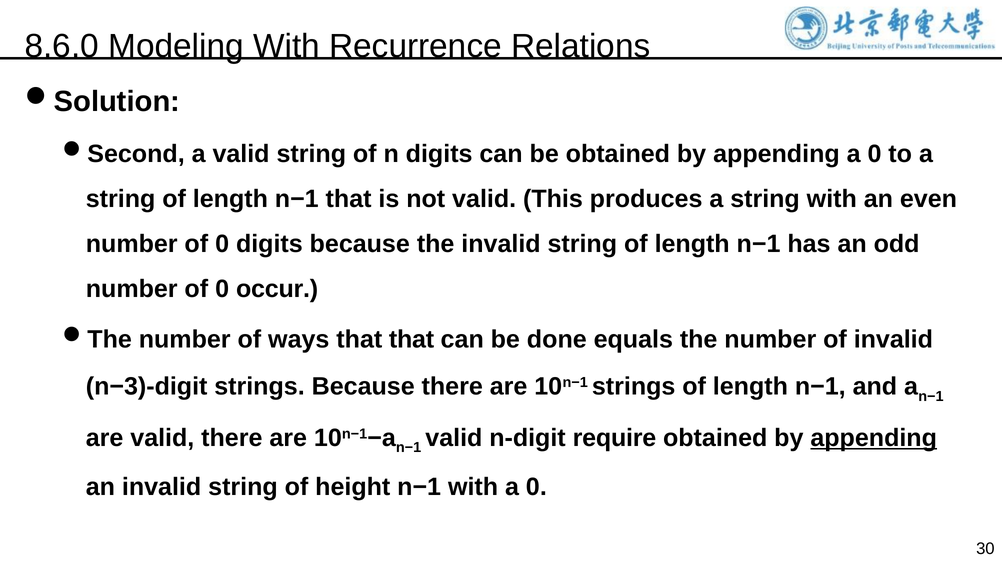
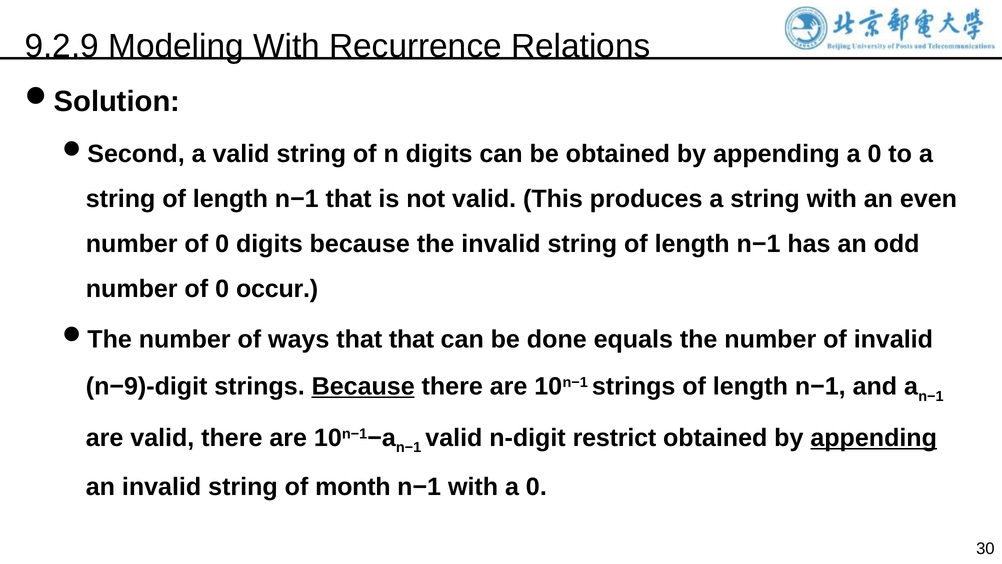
8.6.0: 8.6.0 -> 9.2.9 (62, 46)
n−3)-digit: n−3)-digit -> n−9)-digit (147, 386)
Because underline: none -> present (363, 386)
require: require -> restrict (614, 438)
height: height -> month (353, 487)
